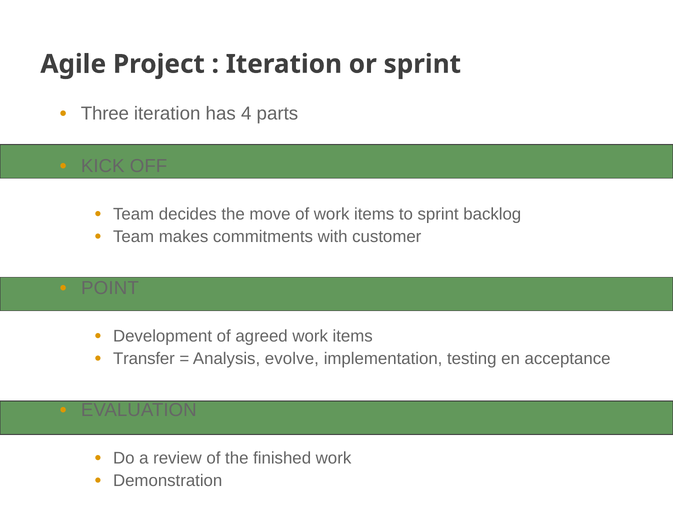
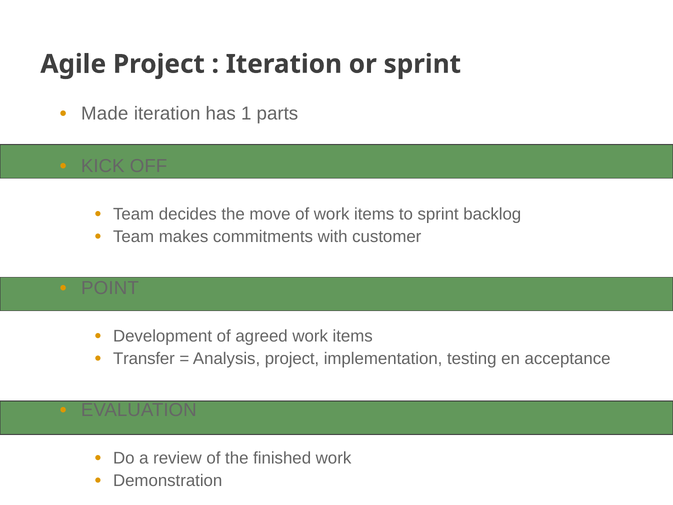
Three: Three -> Made (105, 114)
4: 4 -> 1 (246, 114)
Analysis evolve: evolve -> project (292, 359)
